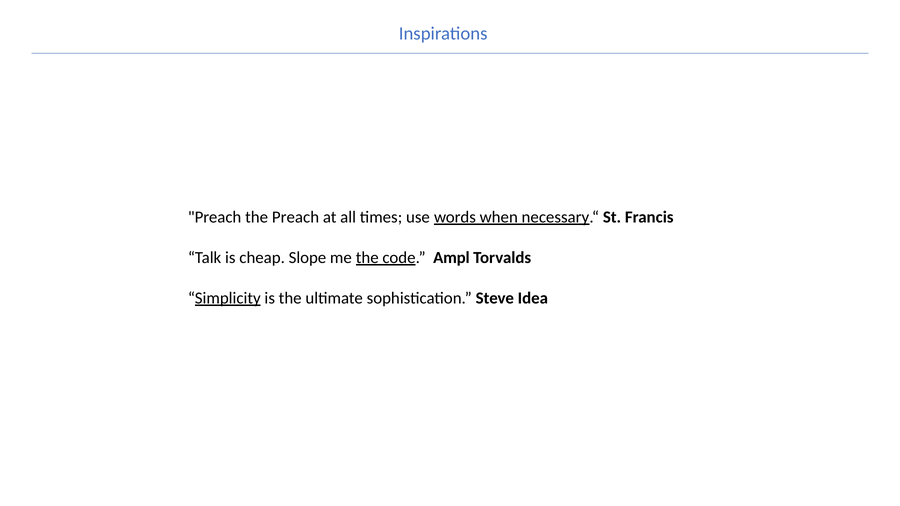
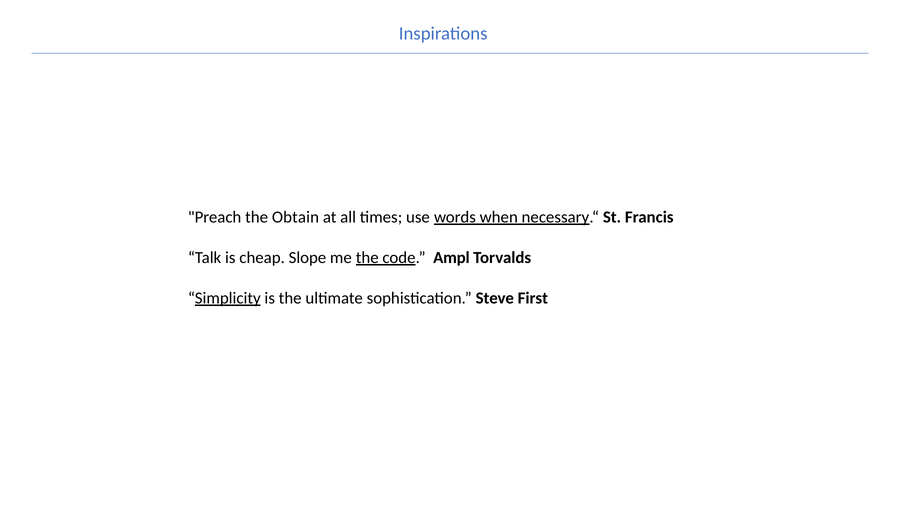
the Preach: Preach -> Obtain (295, 217)
Idea: Idea -> First (533, 298)
